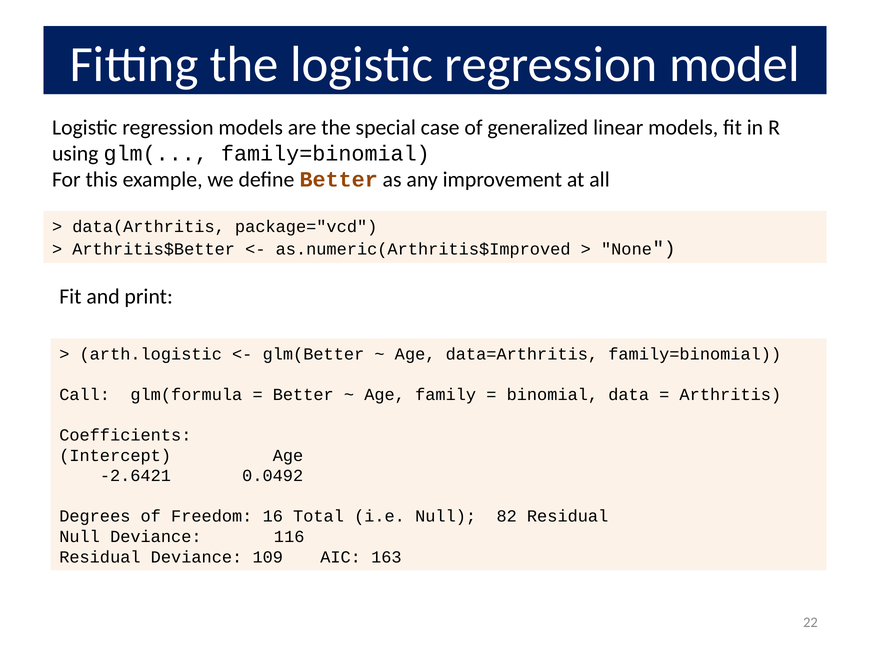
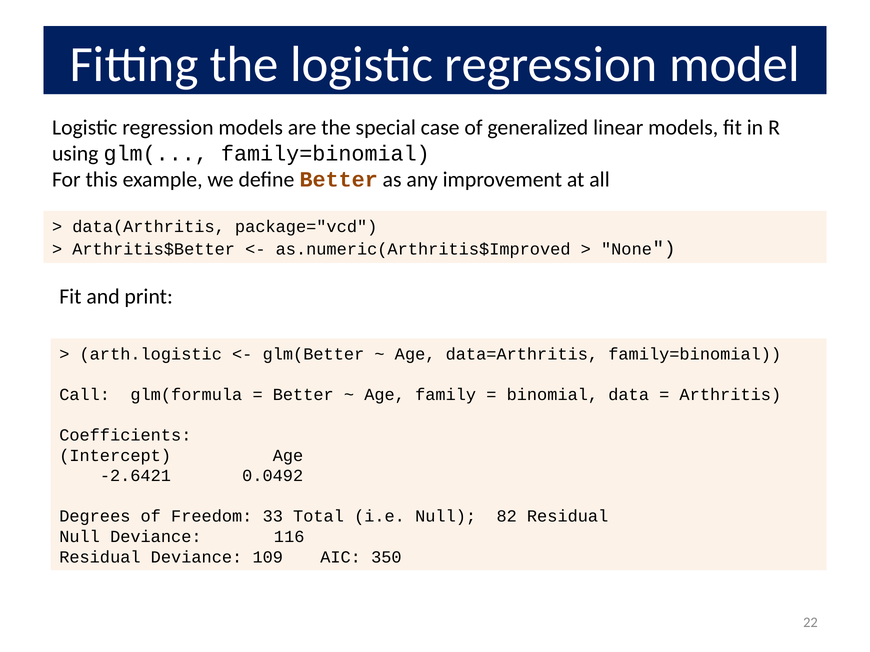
16: 16 -> 33 (273, 517)
163: 163 -> 350 (386, 557)
